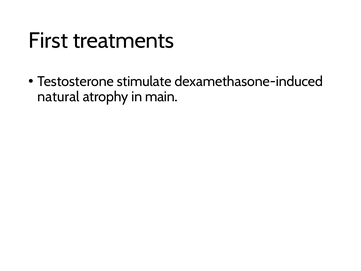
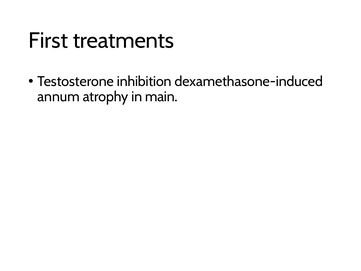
stimulate: stimulate -> inhibition (144, 81)
natural: natural -> annum (59, 97)
